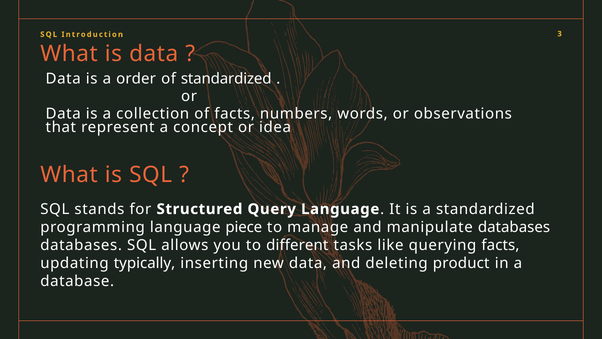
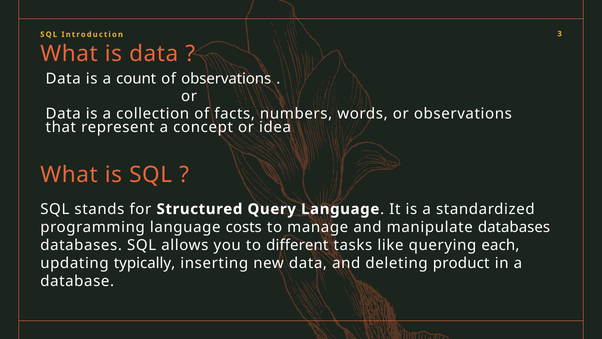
order: order -> count (136, 79)
of standardized: standardized -> observations (226, 79)
piece: piece -> costs (244, 227)
querying facts: facts -> each (500, 245)
